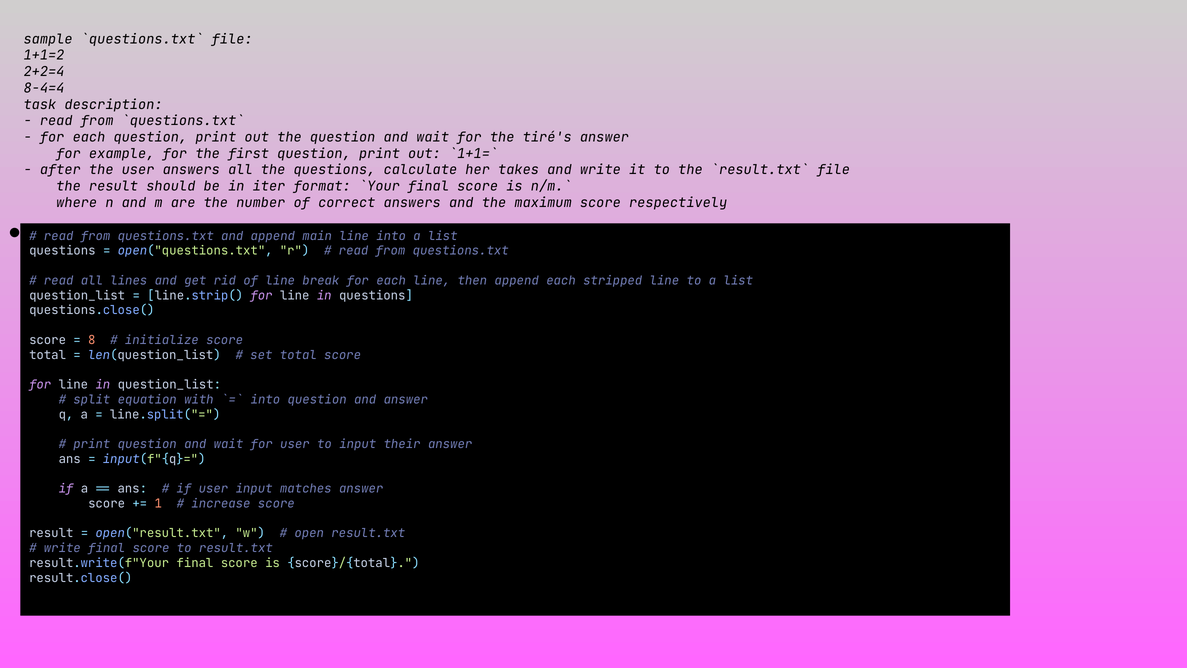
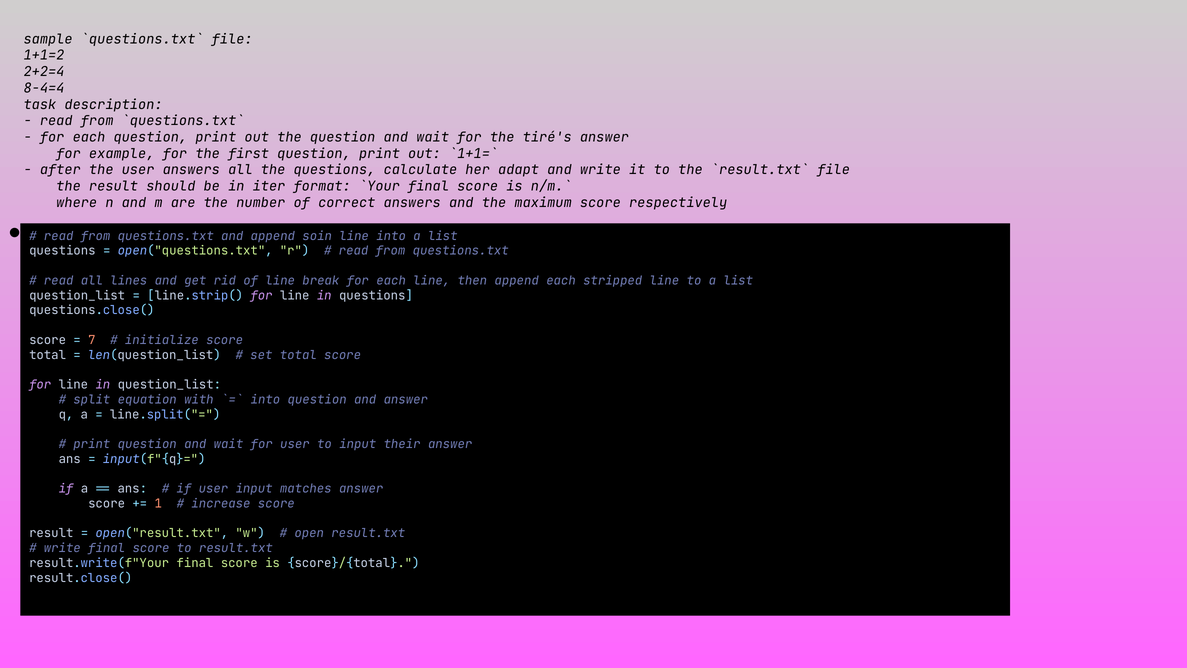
takes: takes -> adapt (519, 170)
main: main -> soin (317, 236)
8: 8 -> 7 (92, 340)
